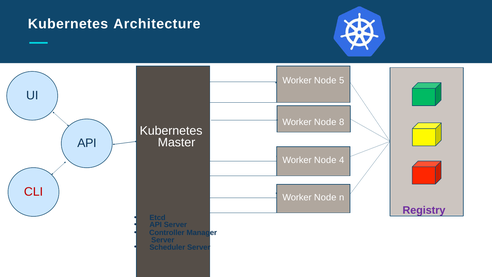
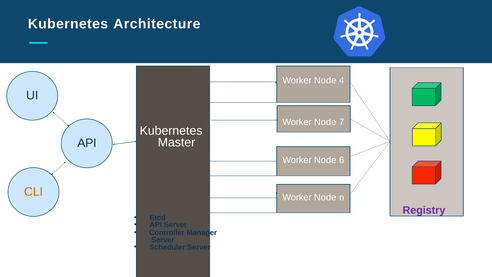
5: 5 -> 4 (342, 80)
8: 8 -> 7 (342, 122)
4: 4 -> 6 (342, 160)
CLI colour: red -> orange (34, 191)
